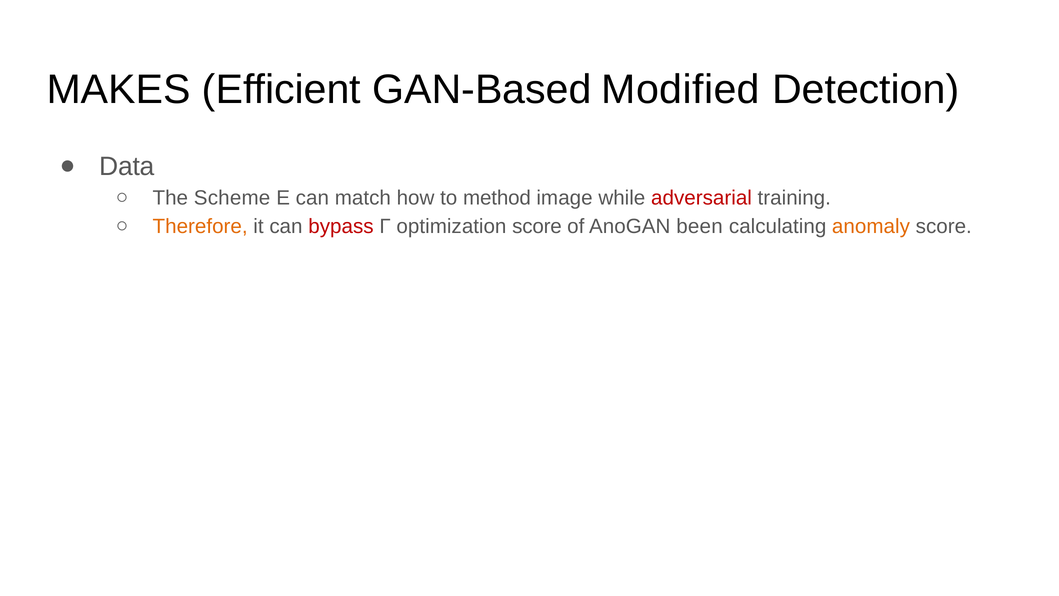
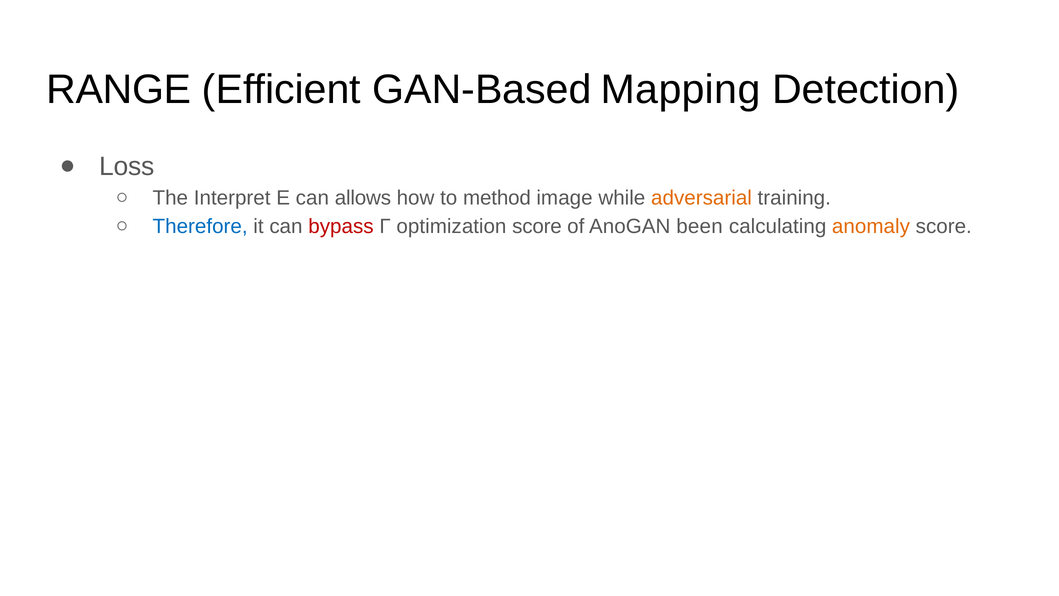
MAKES: MAKES -> RANGE (119, 90)
Modified: Modified -> Mapping (681, 90)
Data: Data -> Loss (127, 167)
Scheme: Scheme -> Interpret (232, 198)
match: match -> allows (363, 198)
adversarial colour: red -> orange (702, 198)
Therefore colour: orange -> blue (200, 226)
